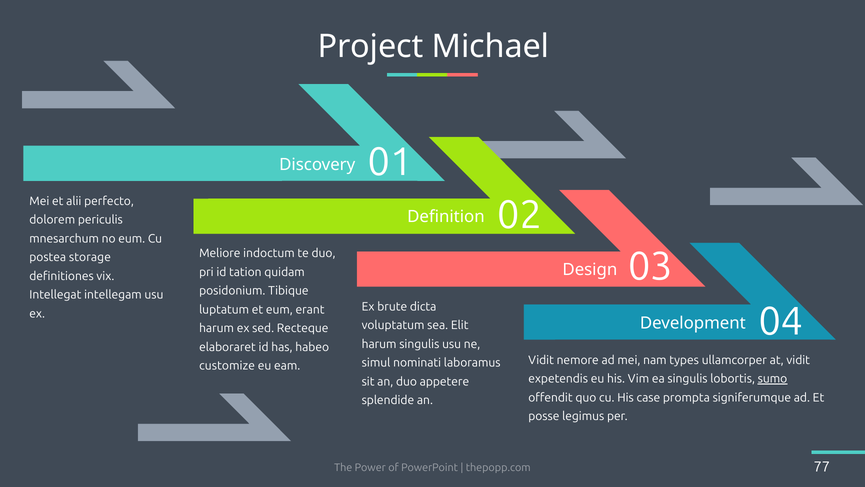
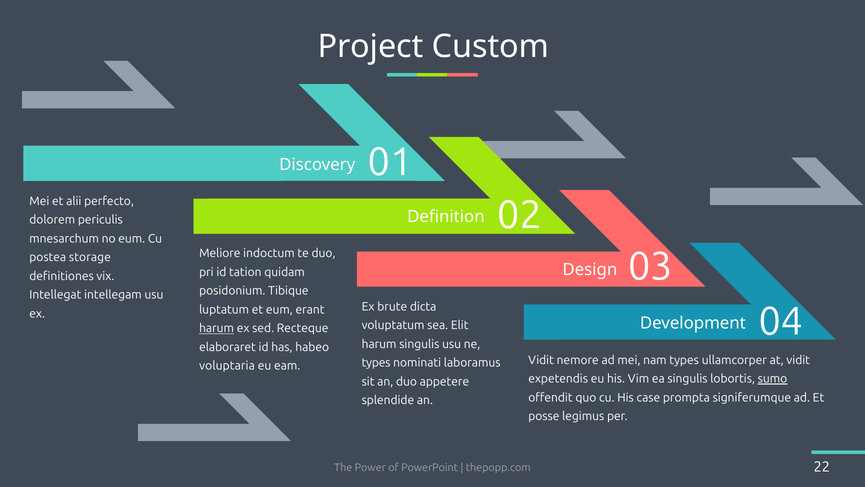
Michael: Michael -> Custom (491, 47)
harum underline: none -> present (217, 328)
simul: simul -> types (376, 362)
customize: customize -> voluptaria (227, 366)
77: 77 -> 22 (822, 467)
